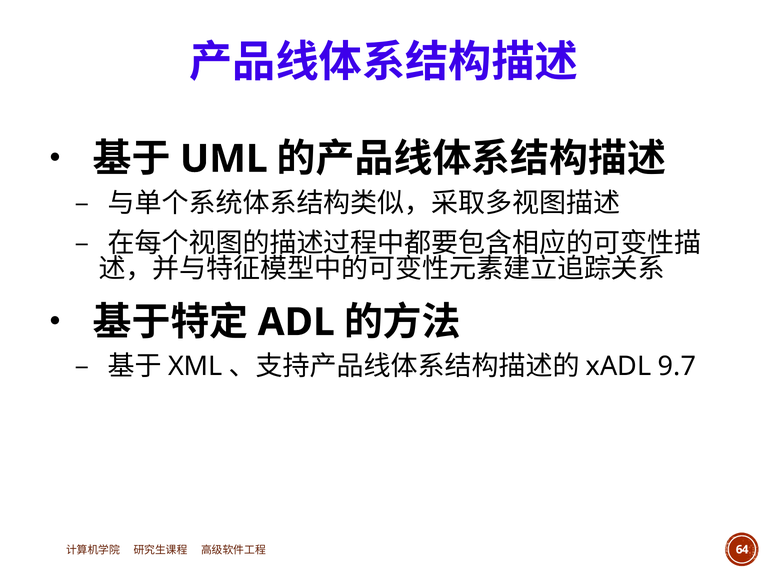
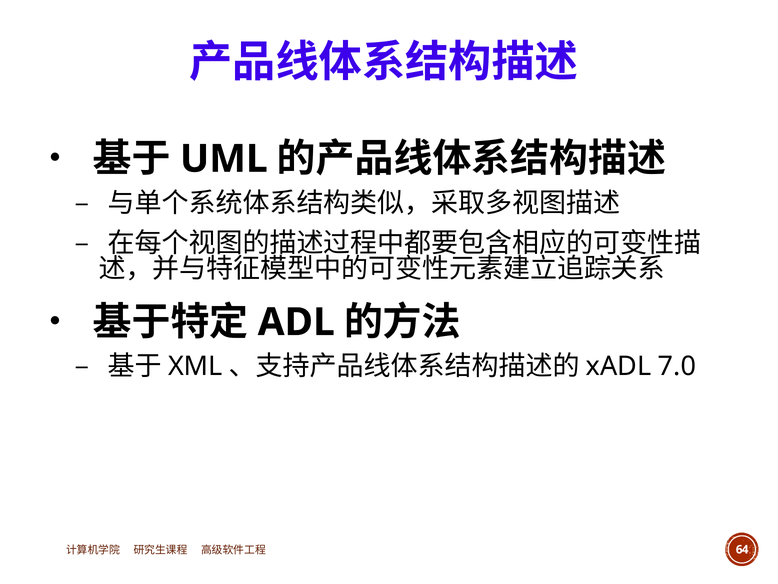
9.7: 9.7 -> 7.0 (677, 366)
